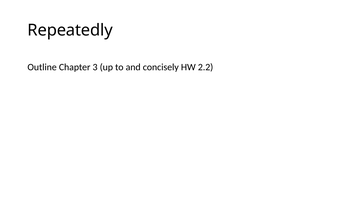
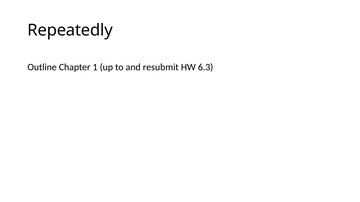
3: 3 -> 1 (95, 67)
concisely: concisely -> resubmit (161, 67)
2.2: 2.2 -> 6.3 (206, 67)
